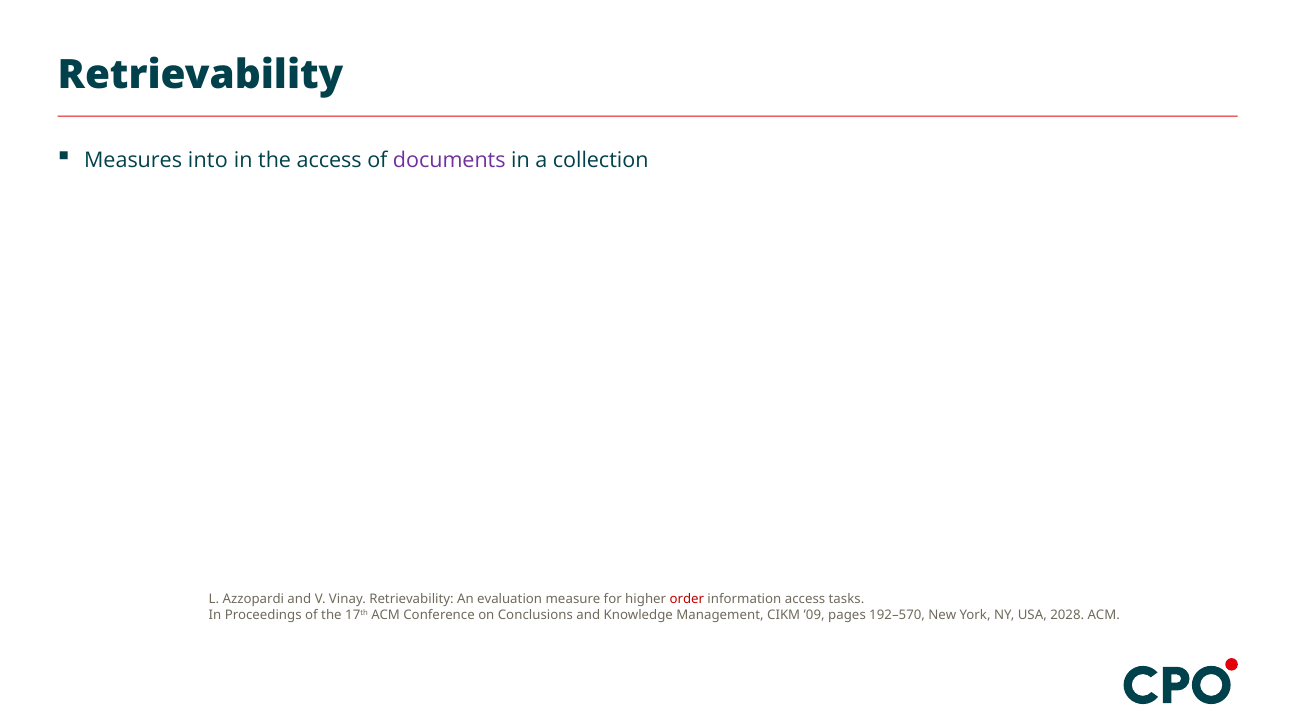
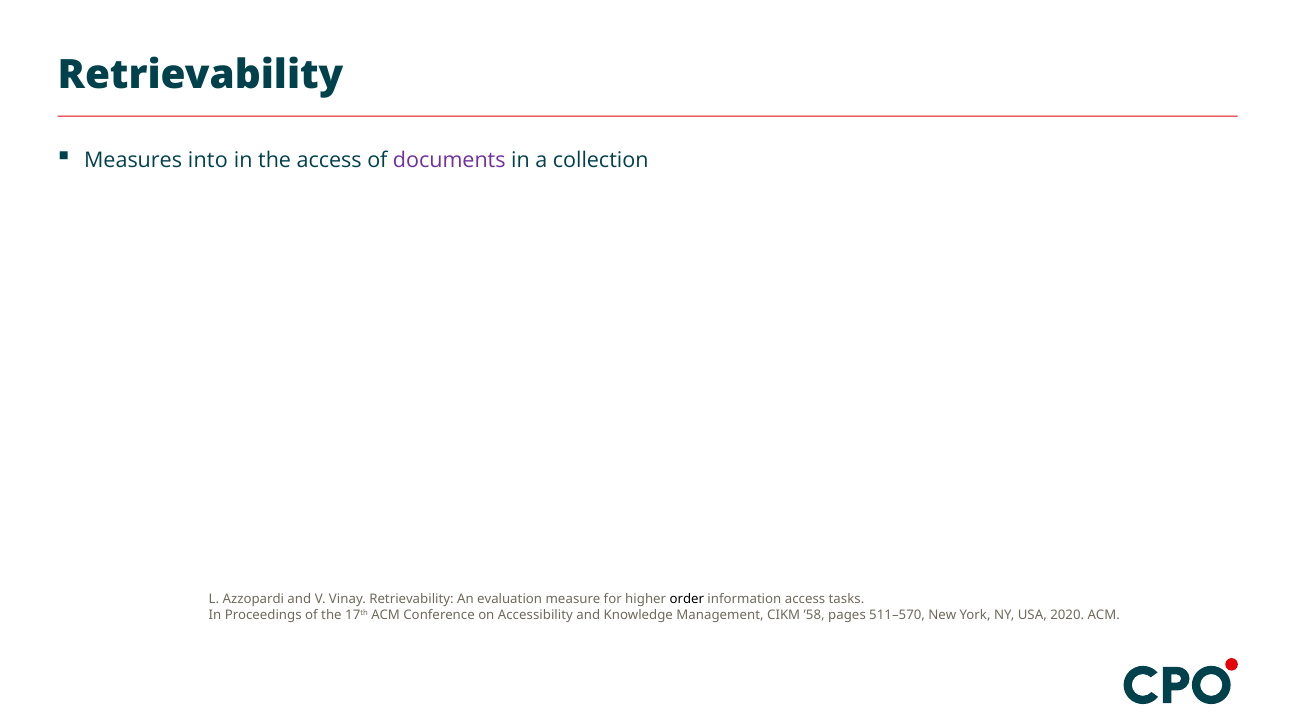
order colour: red -> black (687, 600)
Conclusions: Conclusions -> Accessibility (535, 616)
’09: ’09 -> ’58 (814, 616)
192–570: 192–570 -> 511–570 (897, 616)
2028: 2028 -> 2020 (1067, 616)
